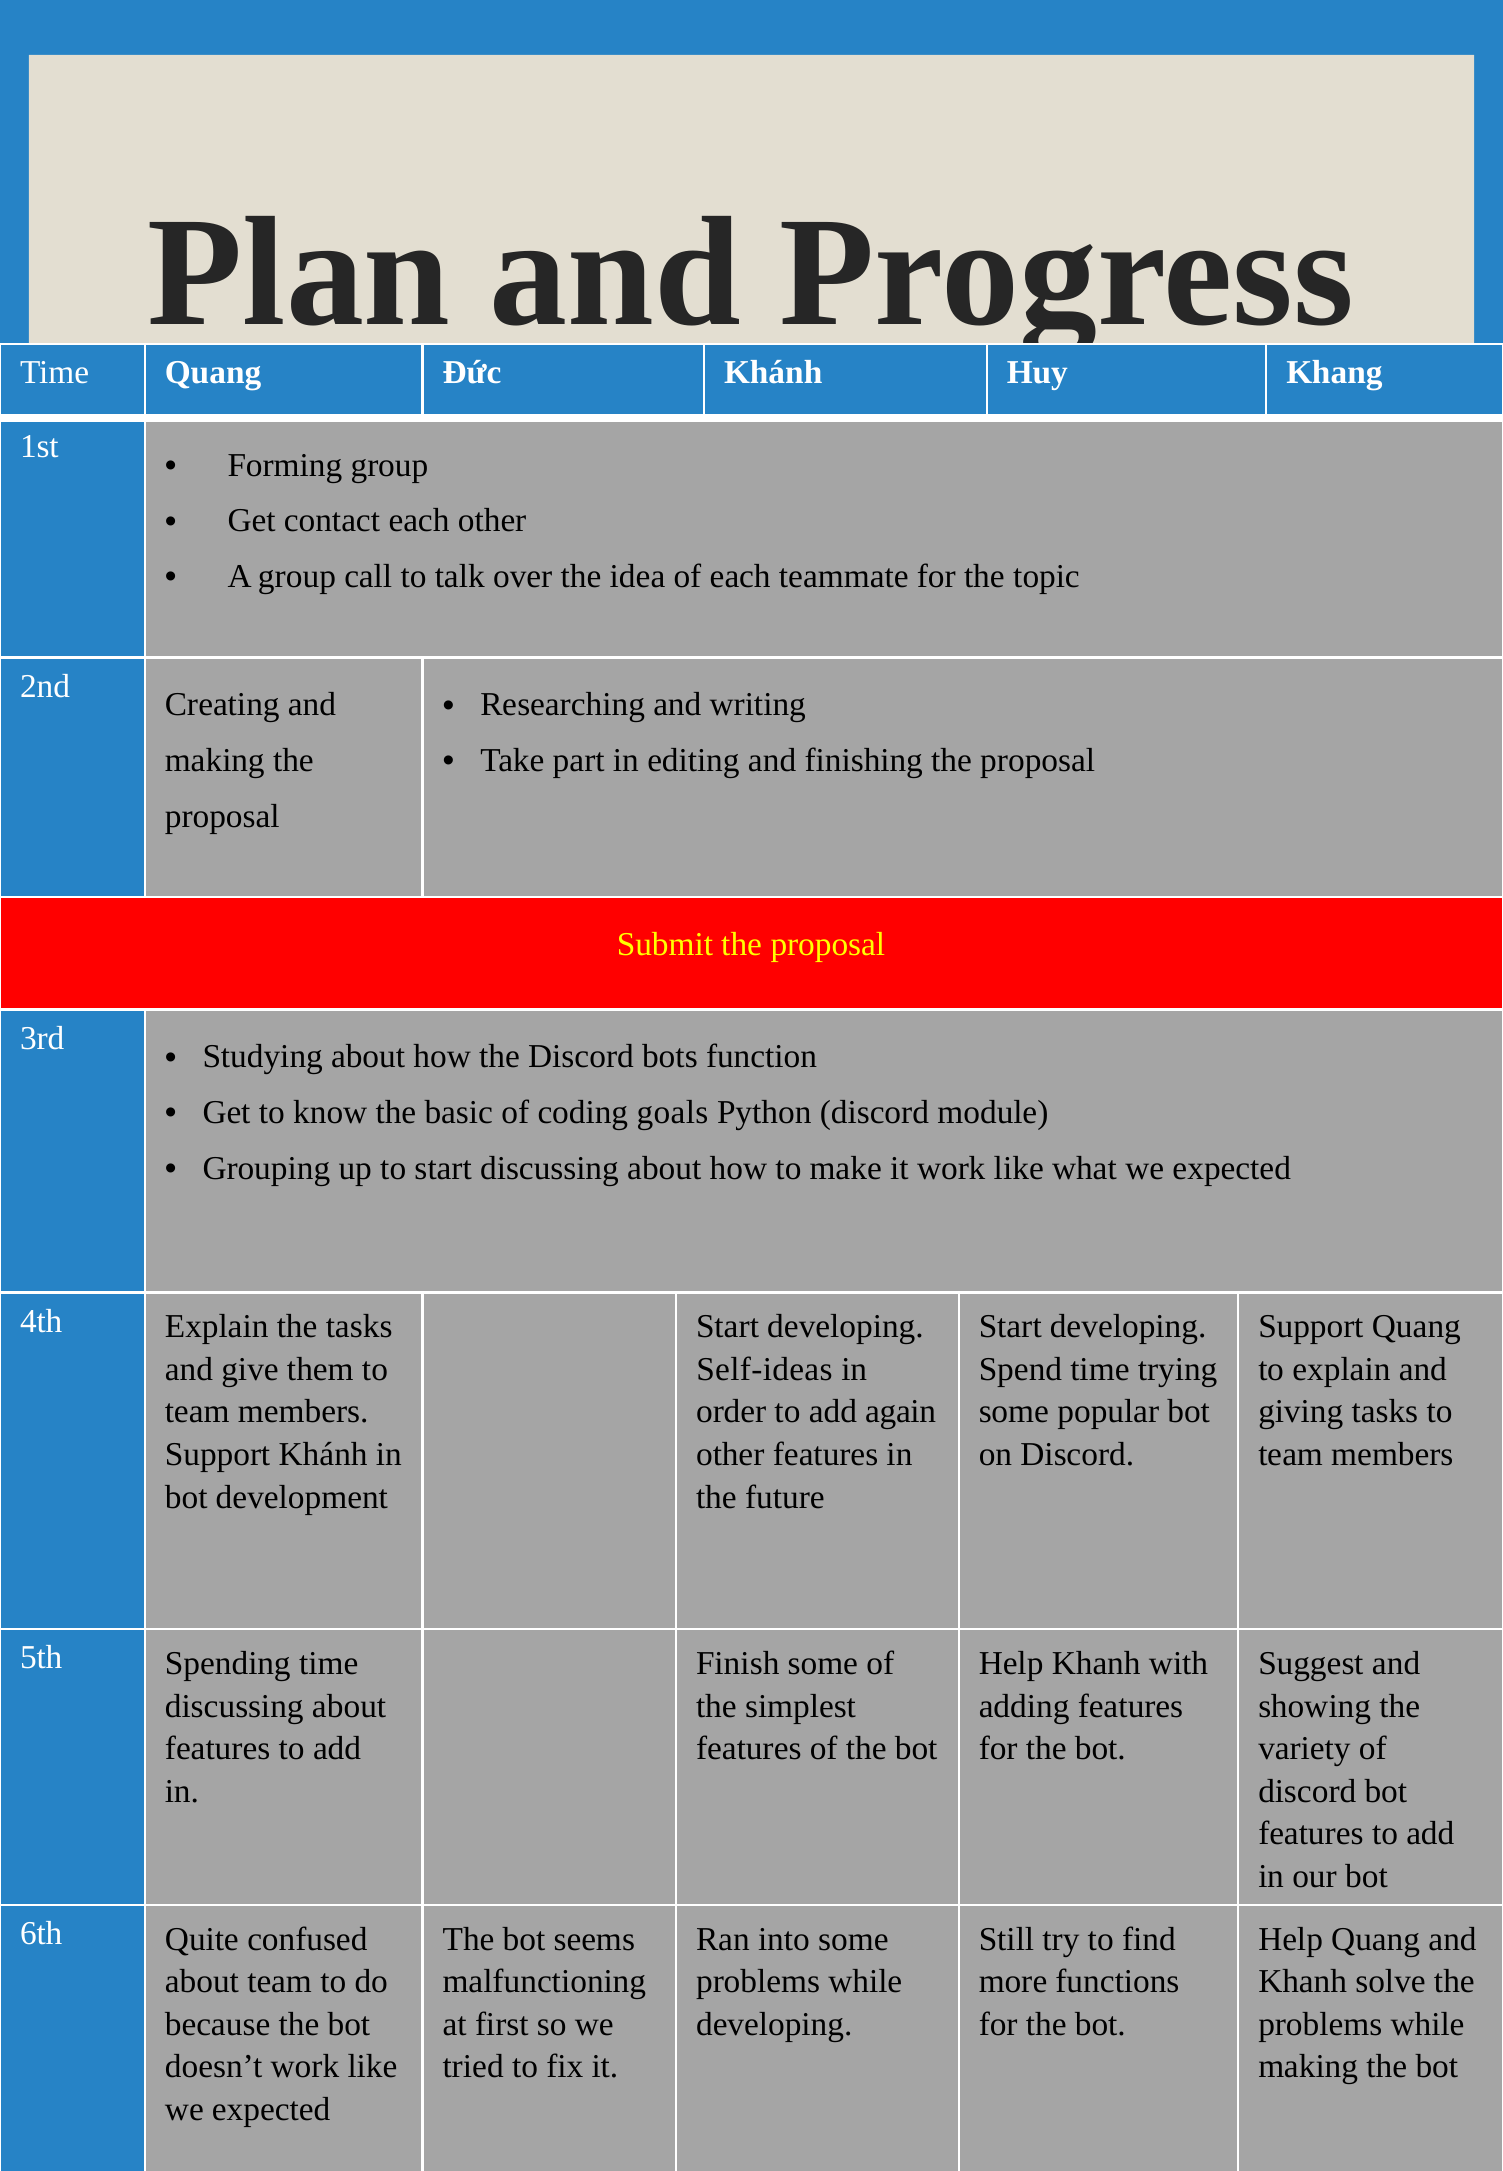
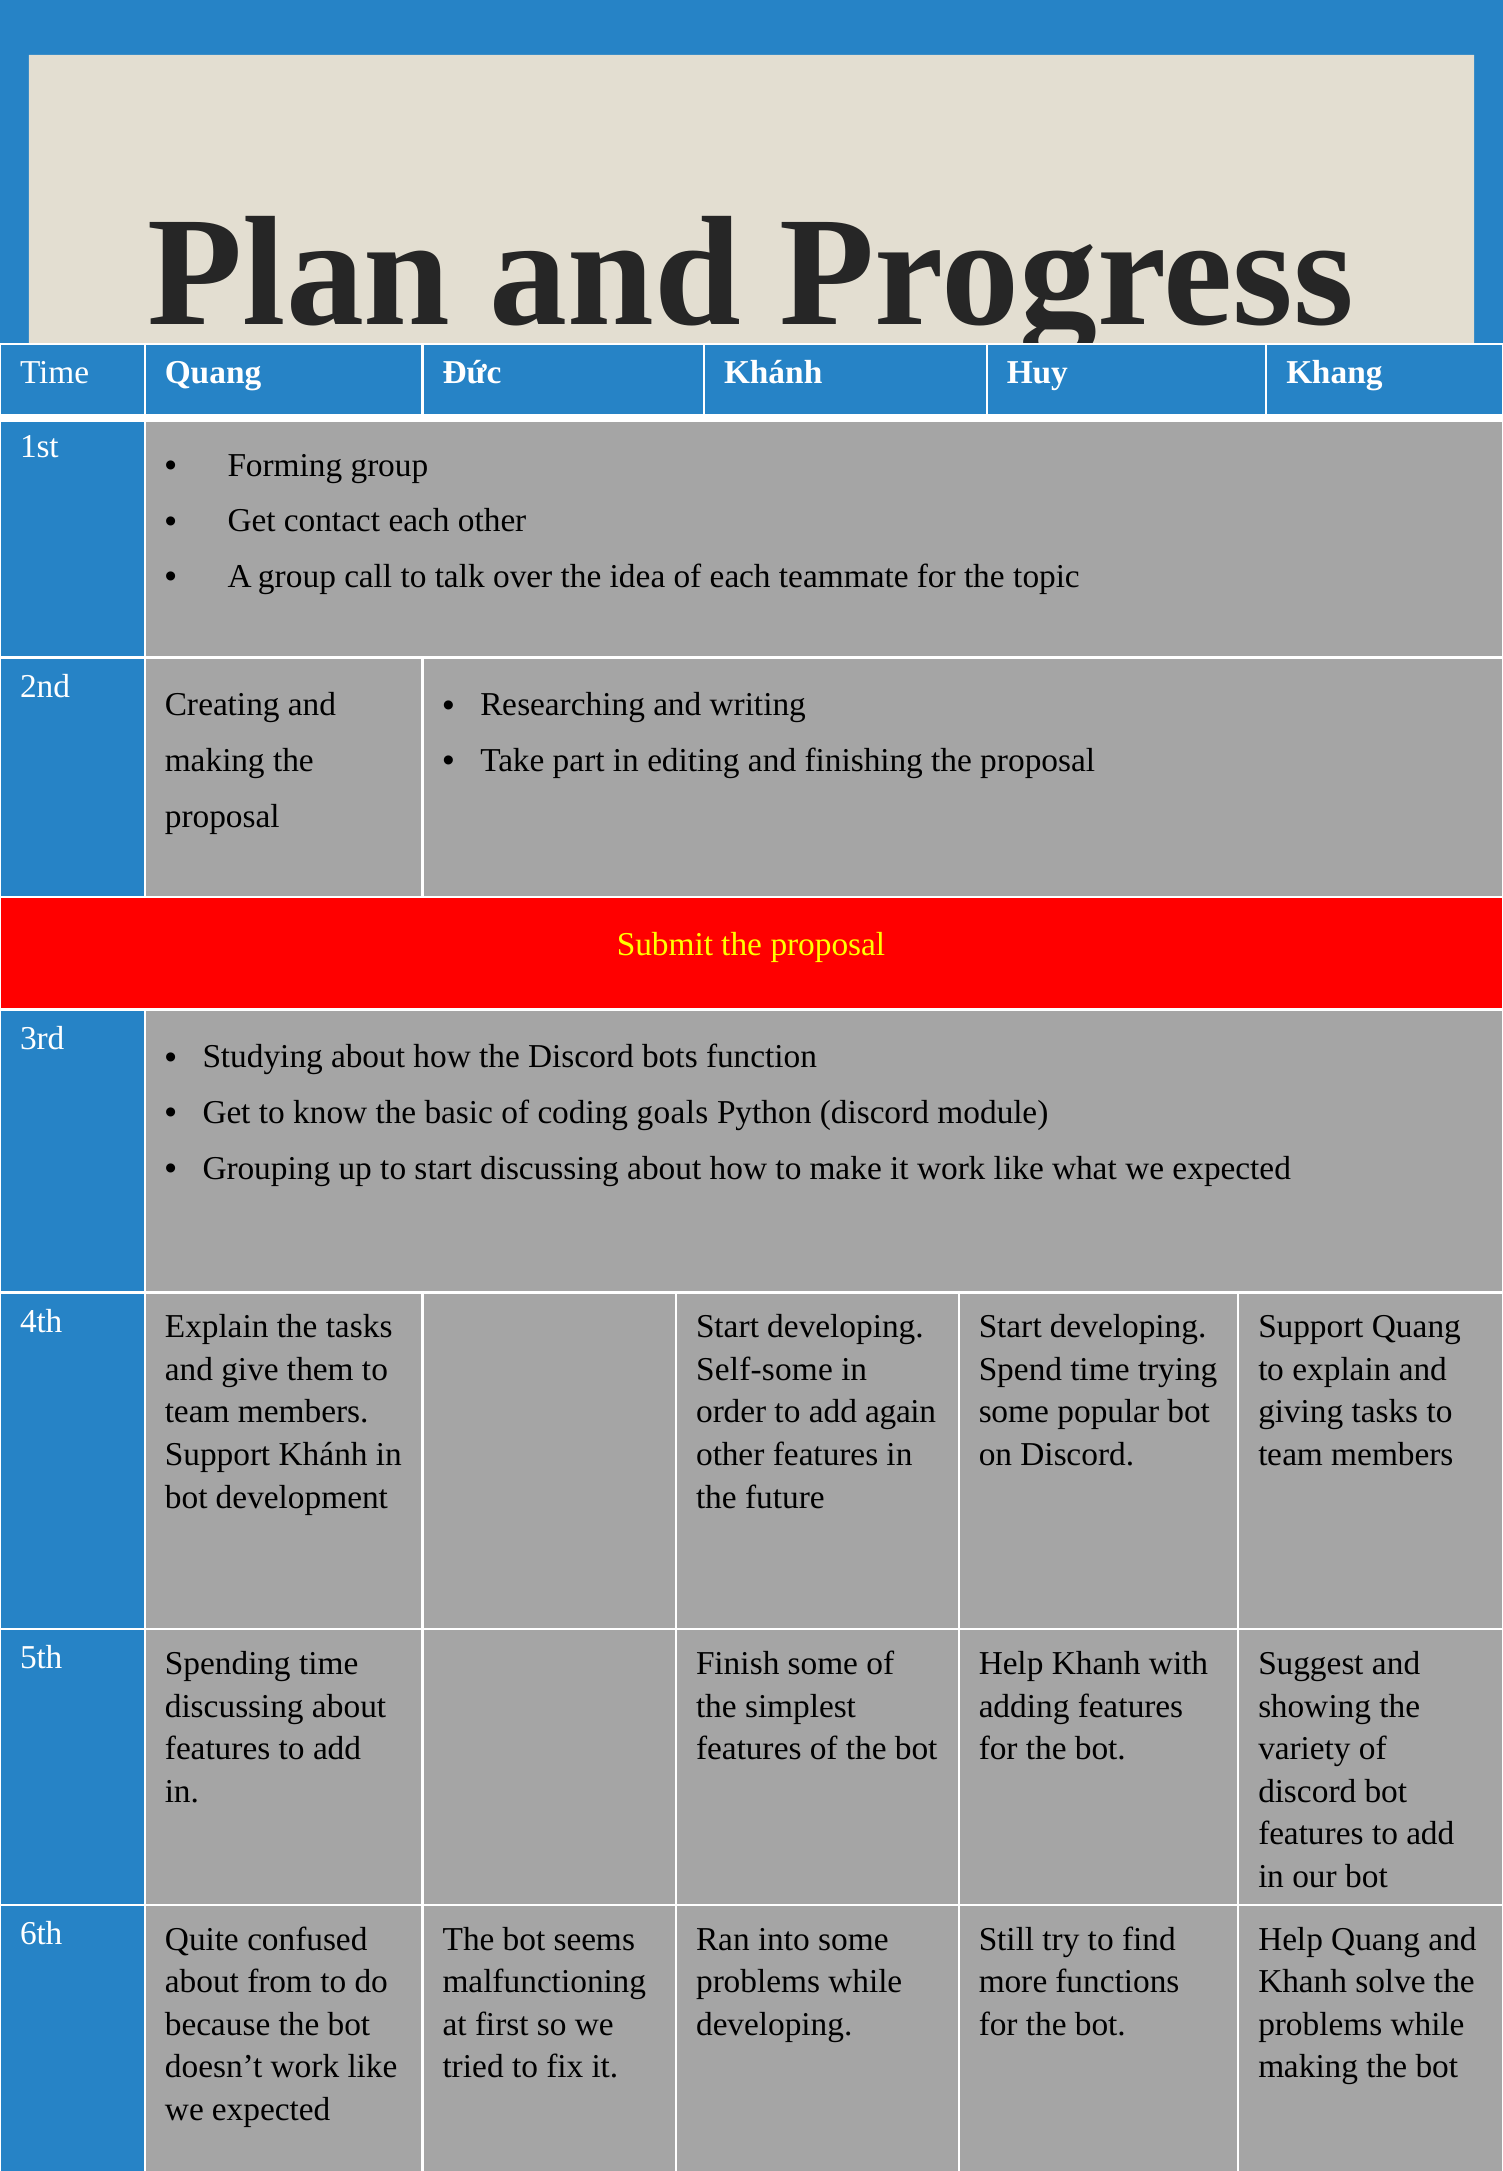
Self-ideas: Self-ideas -> Self-some (765, 1369)
about team: team -> from (280, 1982)
